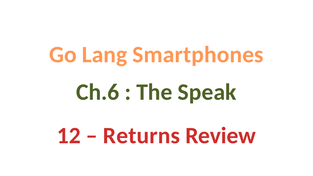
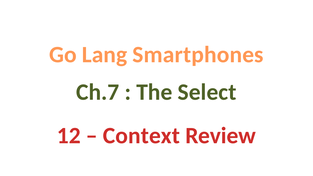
Ch.6: Ch.6 -> Ch.7 (98, 92)
Speak: Speak -> Select (207, 92)
Returns: Returns -> Context (141, 136)
